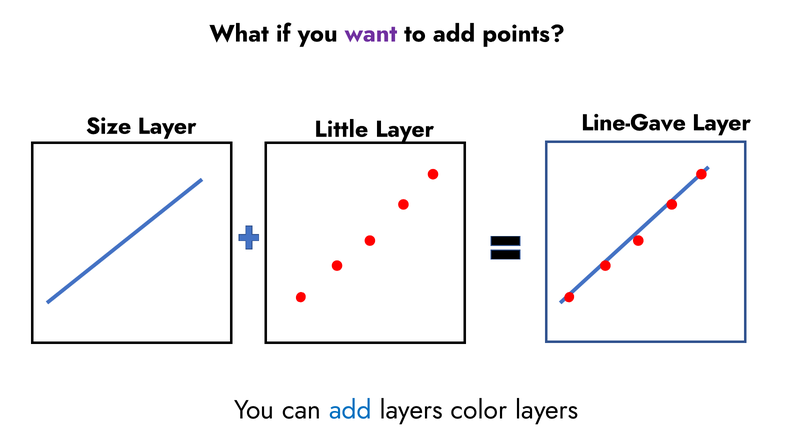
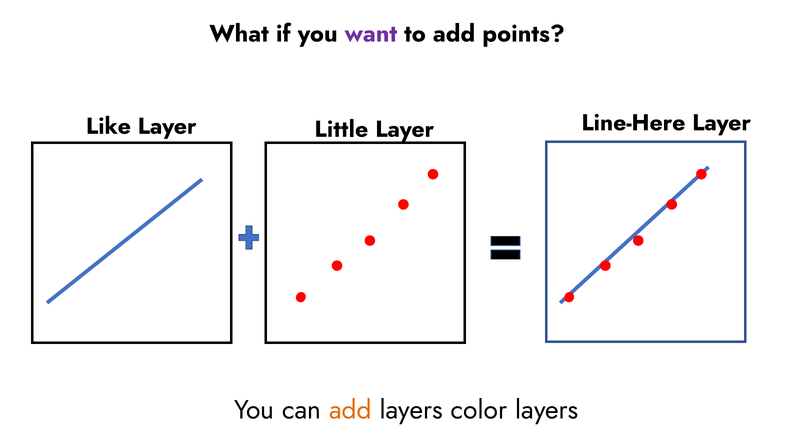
Size: Size -> Like (108, 126)
Line-Gave: Line-Gave -> Line-Here (633, 123)
add colour: blue -> orange (350, 410)
